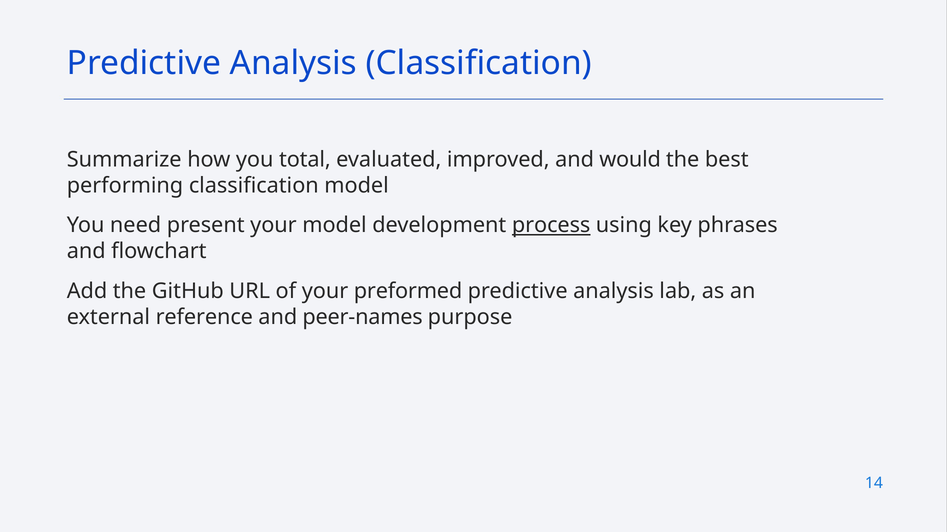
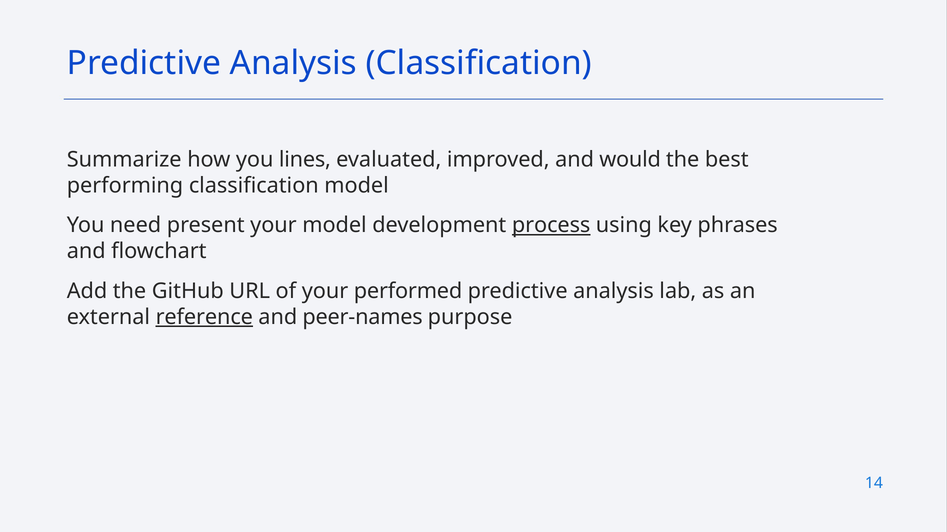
total: total -> lines (305, 160)
preformed: preformed -> performed (408, 291)
reference underline: none -> present (204, 317)
